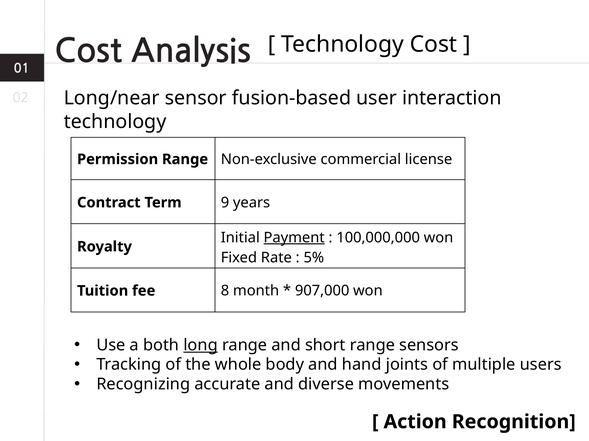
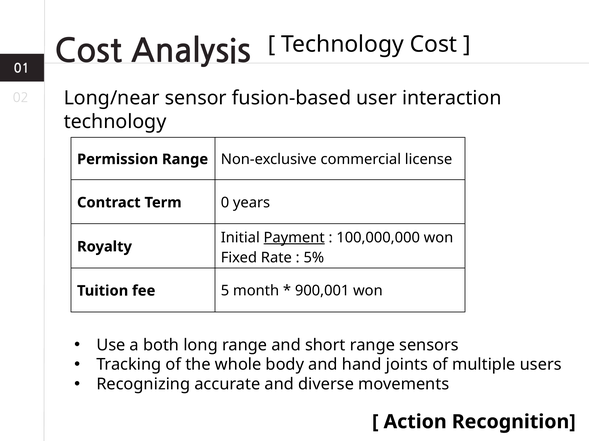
9: 9 -> 0 (225, 203)
8: 8 -> 5 (225, 291)
907,000: 907,000 -> 900,001 (322, 291)
long underline: present -> none (201, 346)
